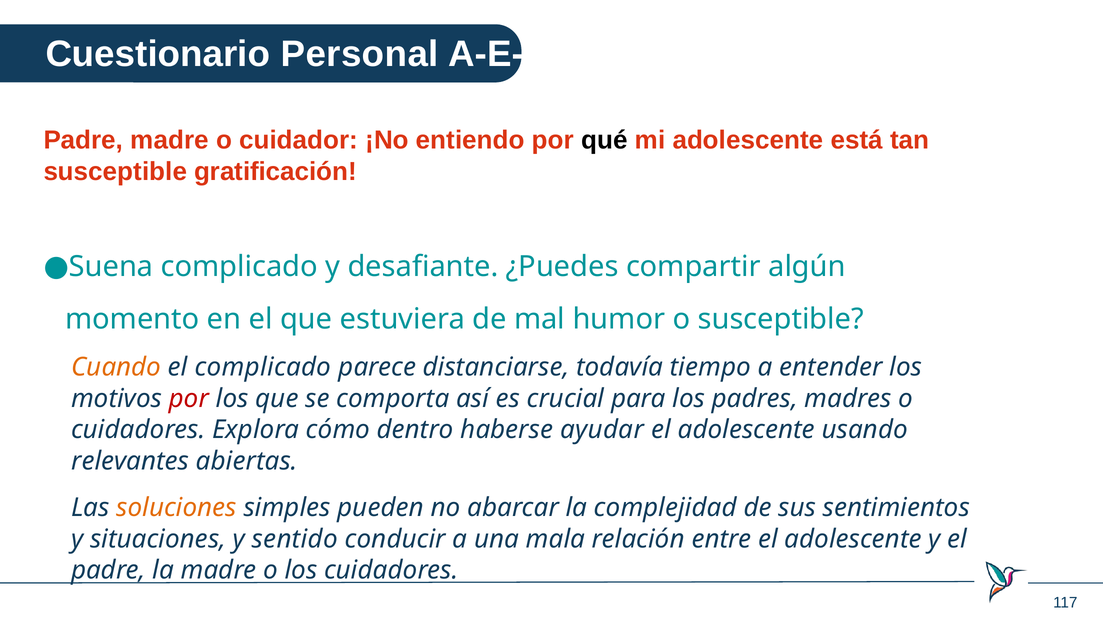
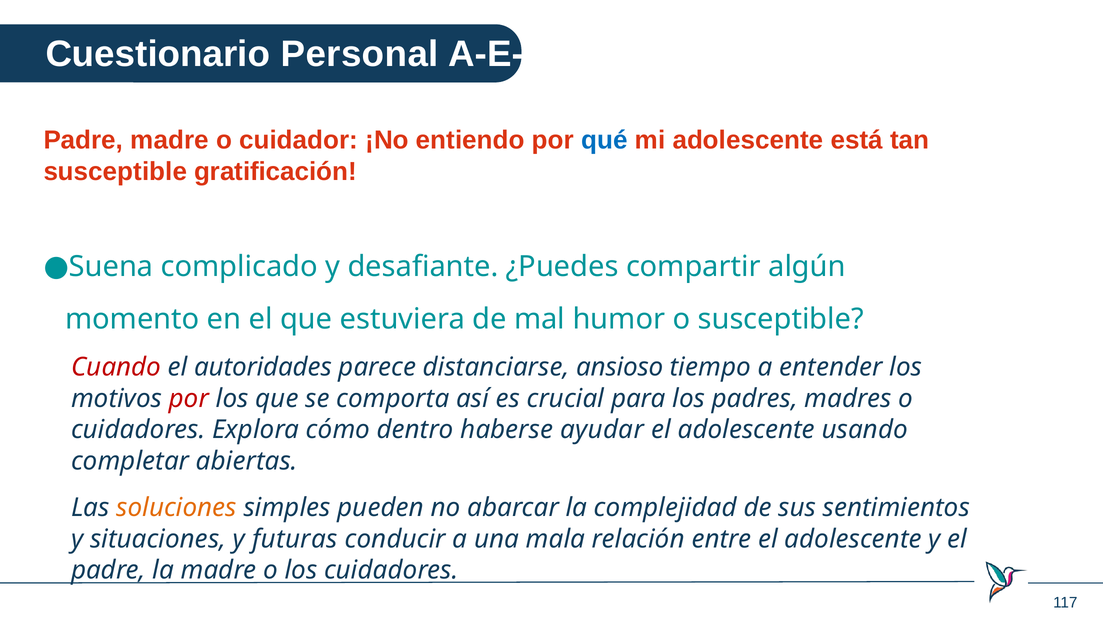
qué colour: black -> blue (604, 140)
Cuando colour: orange -> red (116, 367)
el complicado: complicado -> autoridades (263, 367)
todavía: todavía -> ansioso (620, 367)
relevantes: relevantes -> completar (130, 461)
sentido: sentido -> futuras (295, 539)
